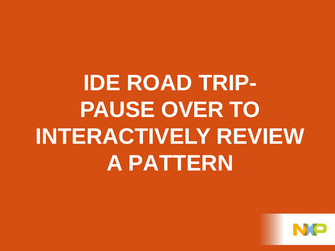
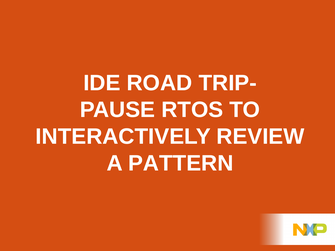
OVER: OVER -> RTOS (192, 110)
